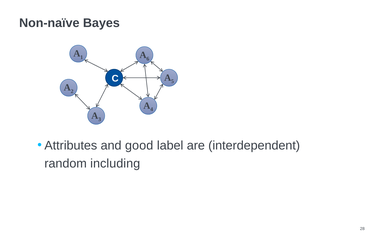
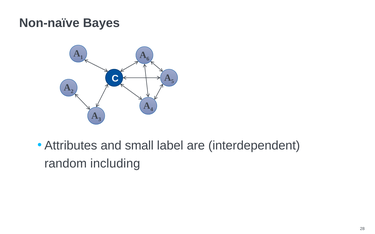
good: good -> small (139, 146)
